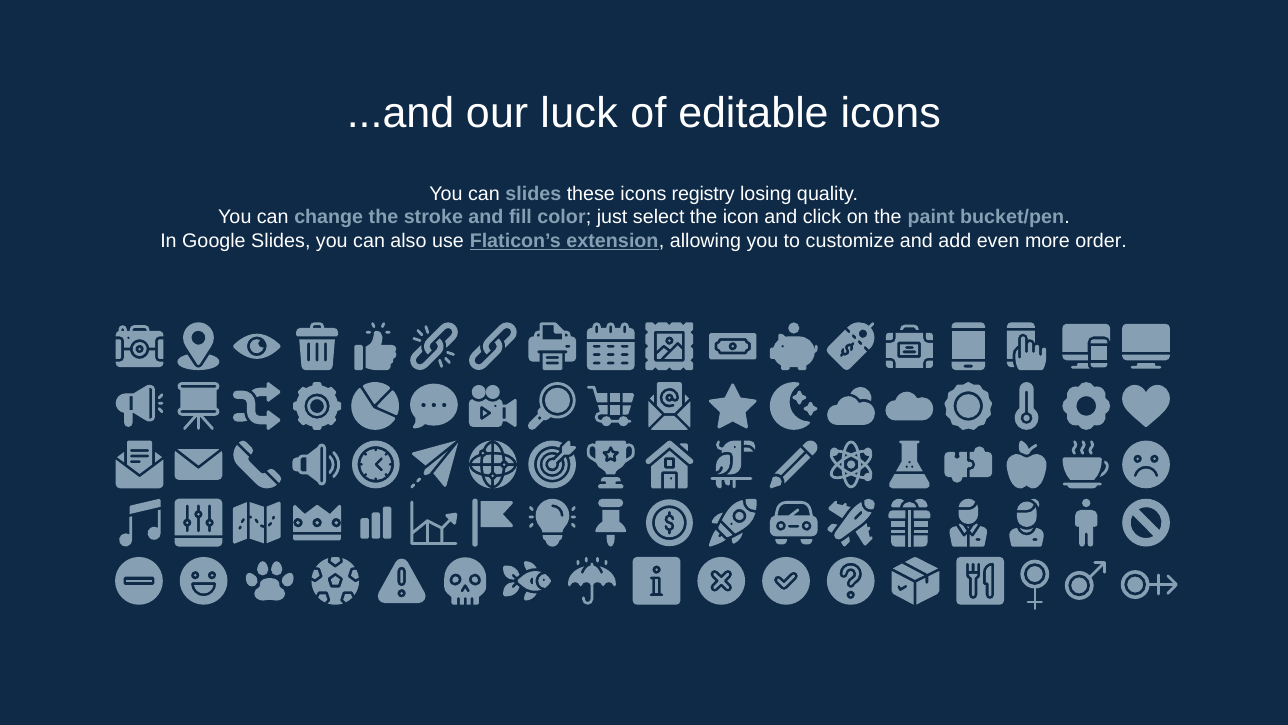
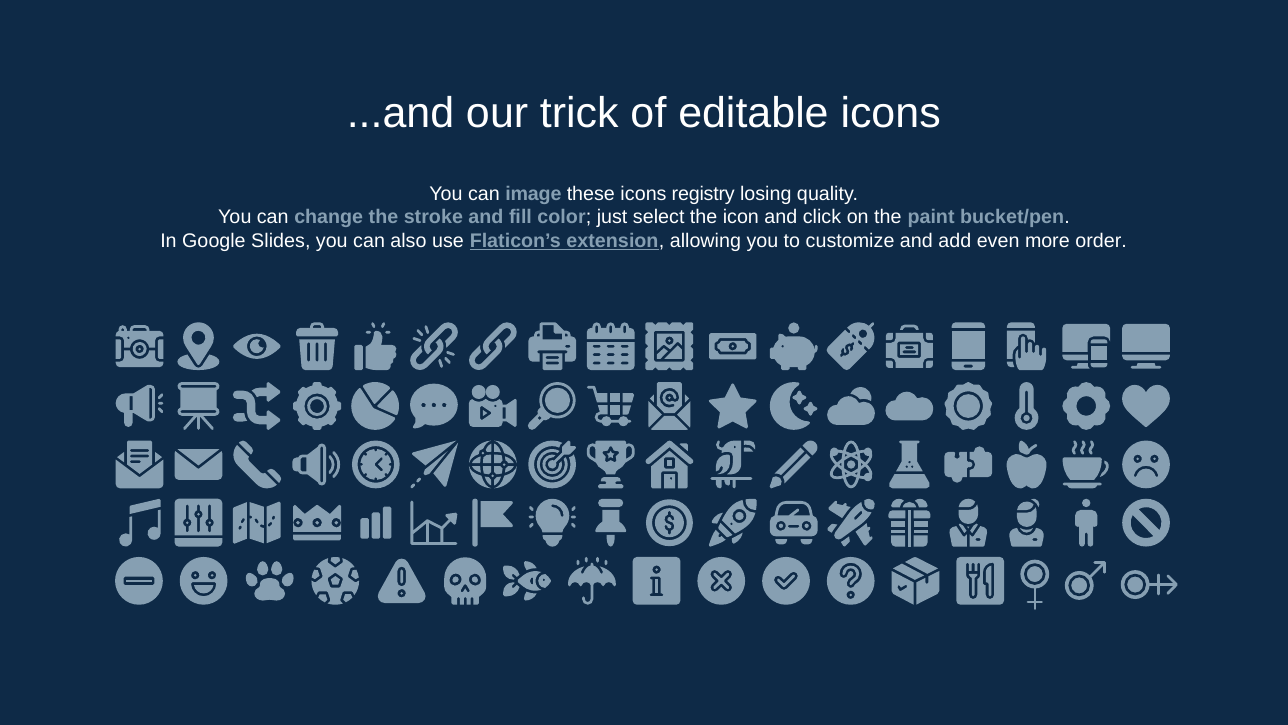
luck: luck -> trick (579, 114)
can slides: slides -> image (533, 193)
